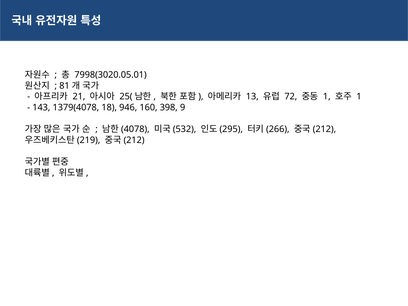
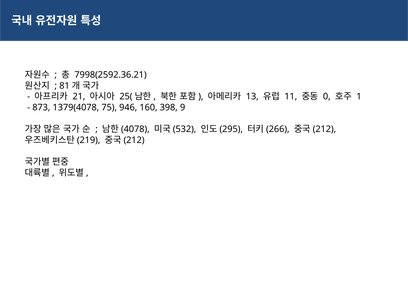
7998(3020.05.01: 7998(3020.05.01 -> 7998(2592.36.21 (111, 75)
72: 72 -> 11 (291, 97)
1: 1 -> 0 (327, 97)
143: 143 -> 873 (41, 108)
18: 18 -> 75 (109, 108)
